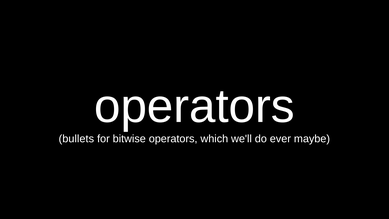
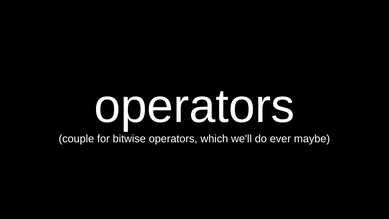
bullets: bullets -> couple (76, 139)
